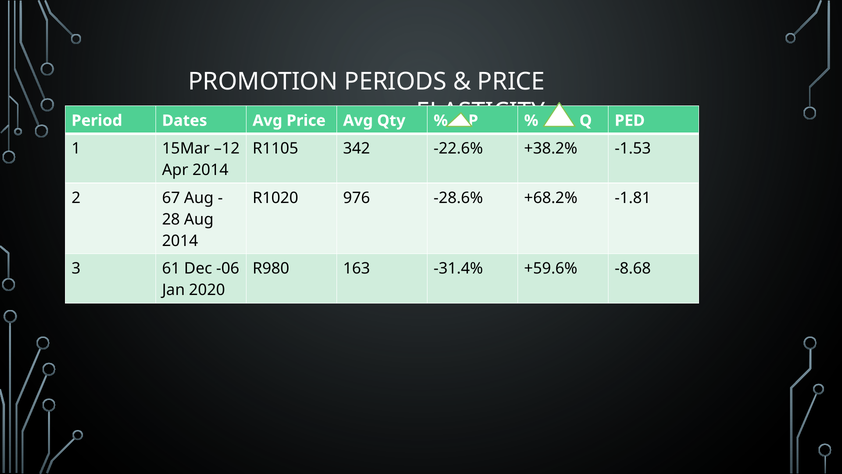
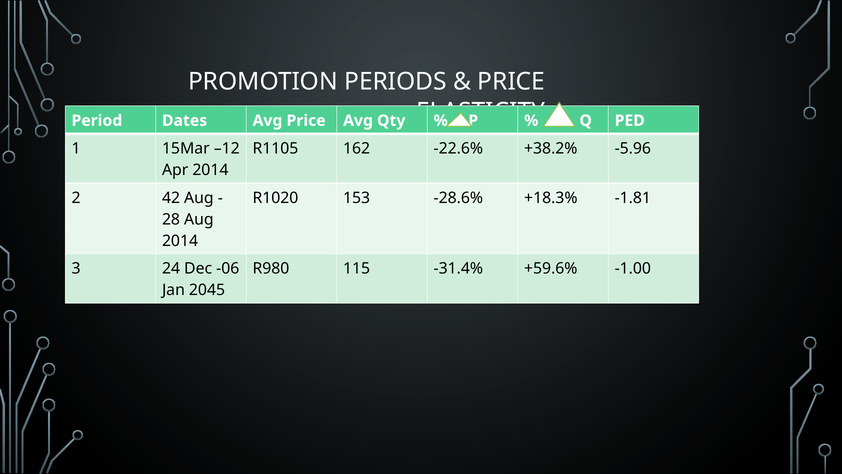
342: 342 -> 162 (357, 148)
-1.53: -1.53 -> -5.96 (633, 148)
67: 67 -> 42 (171, 198)
976: 976 -> 153 (357, 198)
+68.2%: +68.2% -> +18.3% (551, 198)
61: 61 -> 24 (171, 268)
163: 163 -> 115 (357, 268)
-8.68: -8.68 -> -1.00 (633, 268)
2020: 2020 -> 2045 (207, 290)
